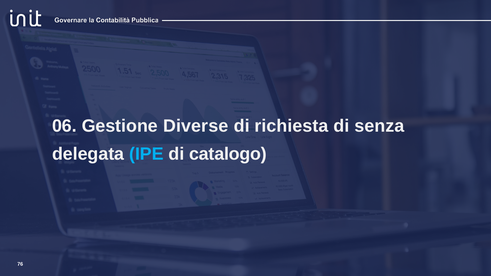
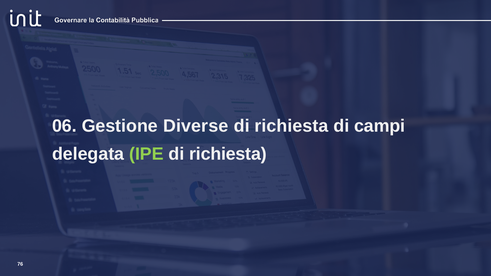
senza: senza -> campi (380, 126)
IPE colour: light blue -> light green (146, 154)
catalogo: catalogo -> richiesta (228, 154)
